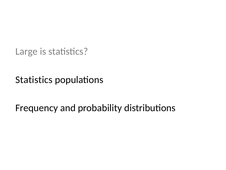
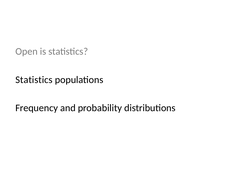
Large: Large -> Open (27, 51)
